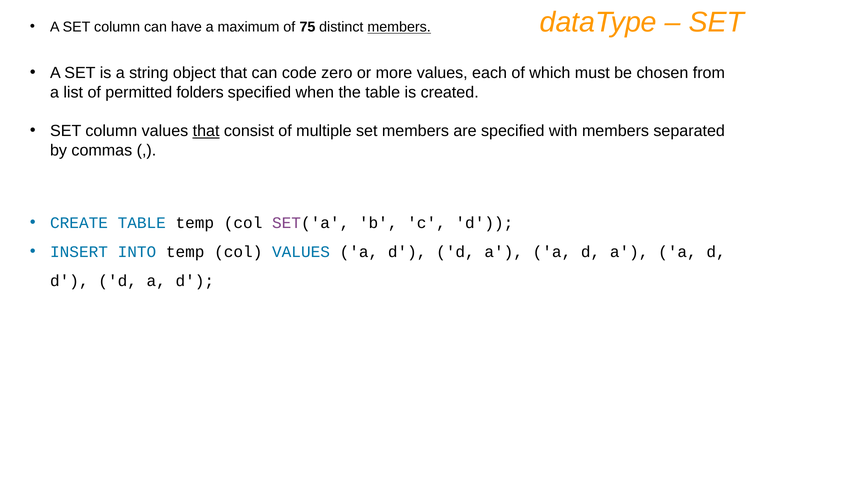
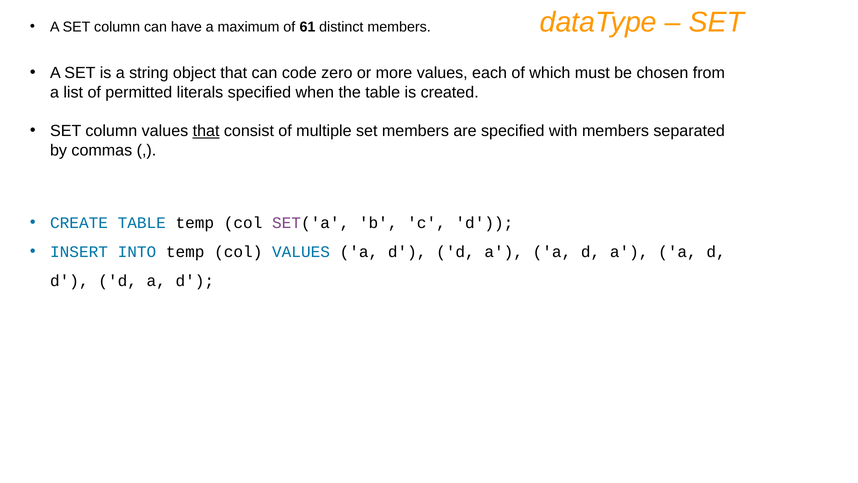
75: 75 -> 61 (307, 27)
members underline: present -> none (399, 27)
folders: folders -> literals (200, 92)
